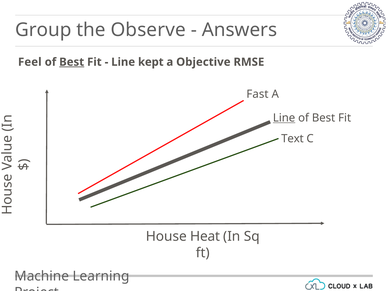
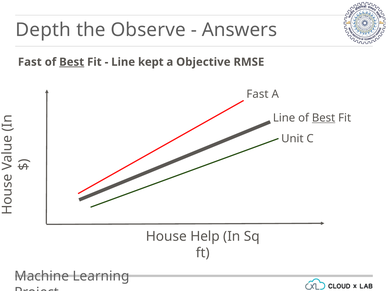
Group: Group -> Depth (43, 30)
Feel: Feel -> Fast (30, 62)
Line underline: present -> none (284, 118)
Best underline: none -> present (324, 118)
Text: Text -> Unit (292, 139)
Heat: Heat -> Help (205, 236)
